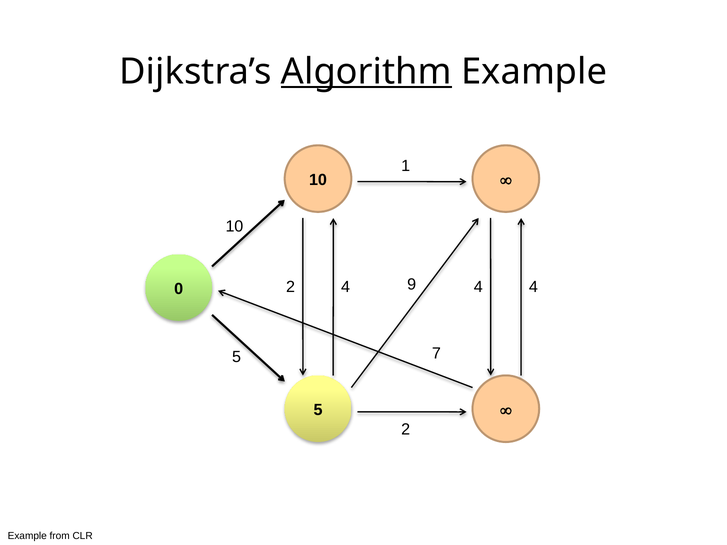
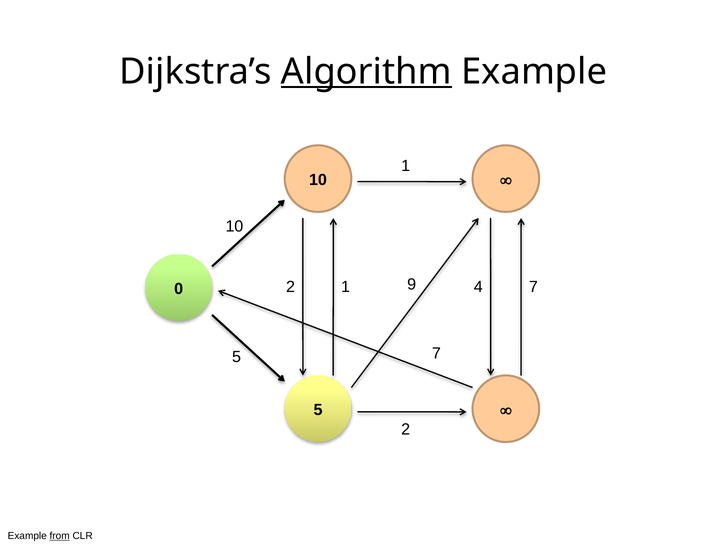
4: 4 -> 1 (346, 287)
4 4: 4 -> 7 (533, 287)
from underline: none -> present (60, 536)
